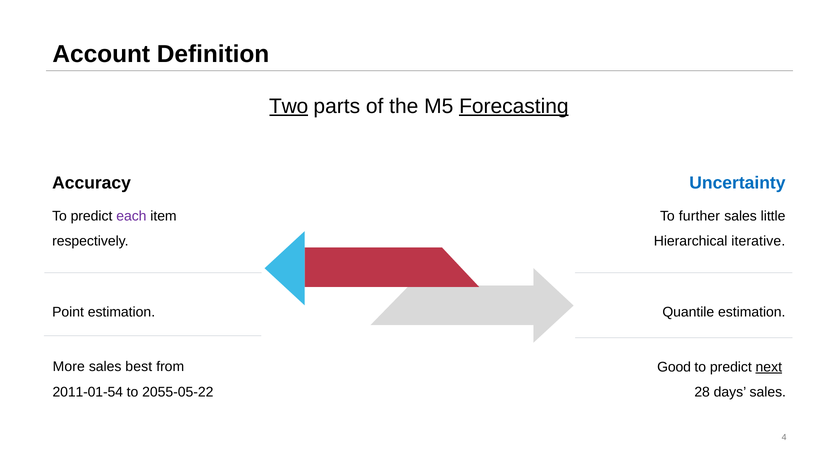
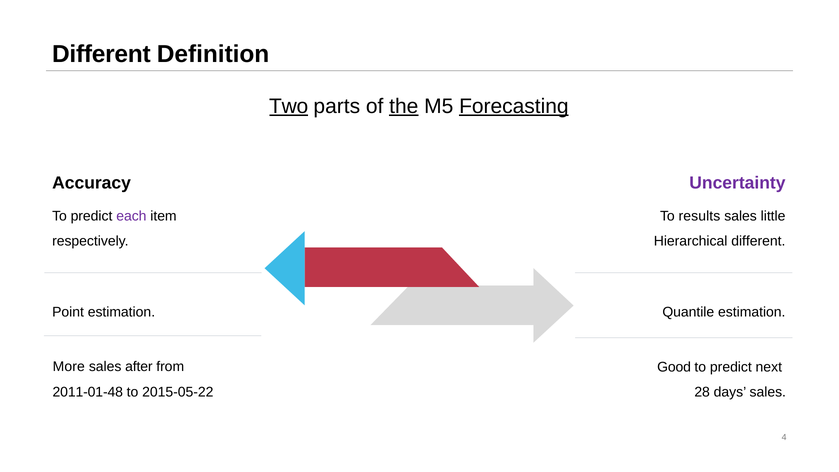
Account: Account -> Different (101, 54)
the underline: none -> present (404, 106)
Uncertainty colour: blue -> purple (737, 183)
further: further -> results (699, 216)
Hierarchical iterative: iterative -> different (758, 241)
best: best -> after (139, 367)
next underline: present -> none (769, 367)
2011-01-54: 2011-01-54 -> 2011-01-48 (88, 392)
2055-05-22: 2055-05-22 -> 2015-05-22 (178, 392)
